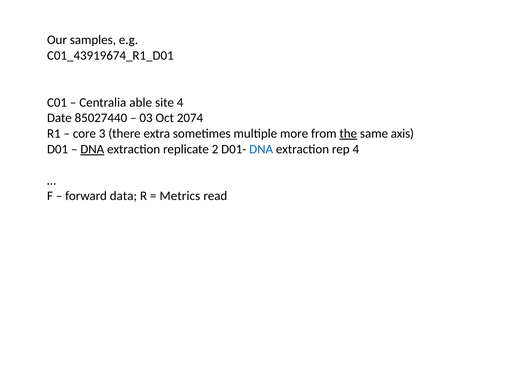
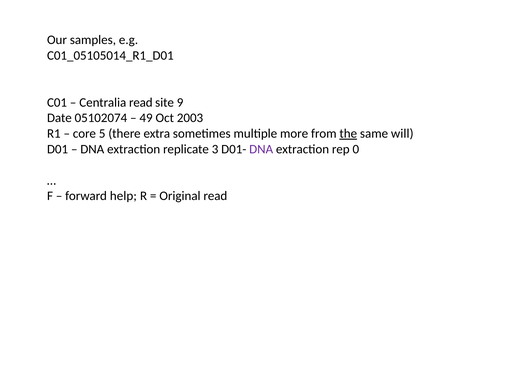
C01_43919674_R1_D01: C01_43919674_R1_D01 -> C01_05105014_R1_D01 (110, 55)
Centralia able: able -> read (141, 102)
site 4: 4 -> 9 (180, 102)
85027440: 85027440 -> 05102074 (101, 118)
03: 03 -> 49 (146, 118)
2074: 2074 -> 2003 (190, 118)
3: 3 -> 5 (102, 133)
axis: axis -> will (402, 133)
DNA underline: present -> none (92, 149)
2: 2 -> 3 (215, 149)
DNA colour: blue -> purple (261, 149)
rep 4: 4 -> 0 (356, 149)
data: data -> help (123, 196)
Metrics: Metrics -> Original (180, 196)
